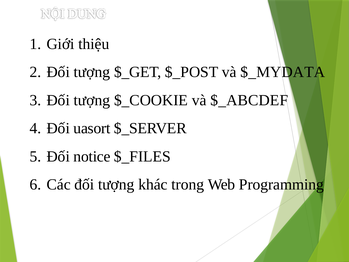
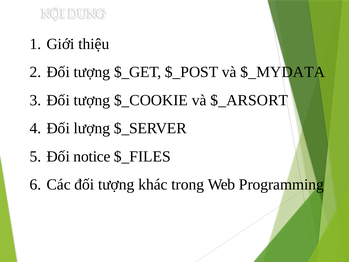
$_ABCDEF: $_ABCDEF -> $_ARSORT (249, 100)
uasort: uasort -> lượng (92, 128)
